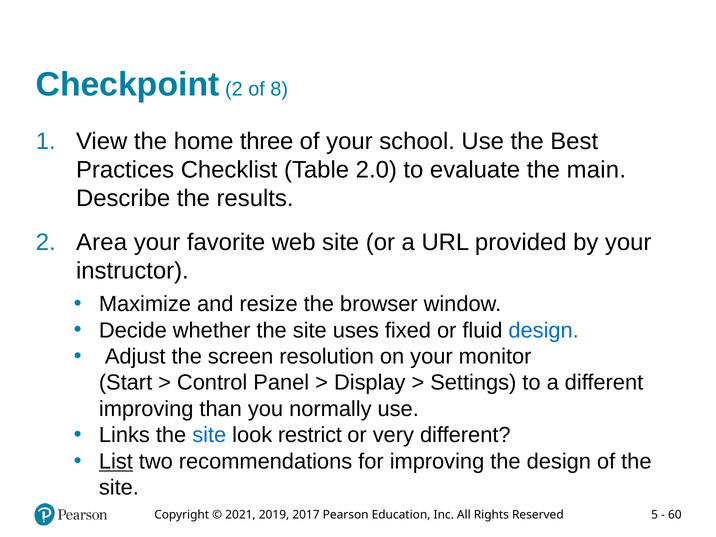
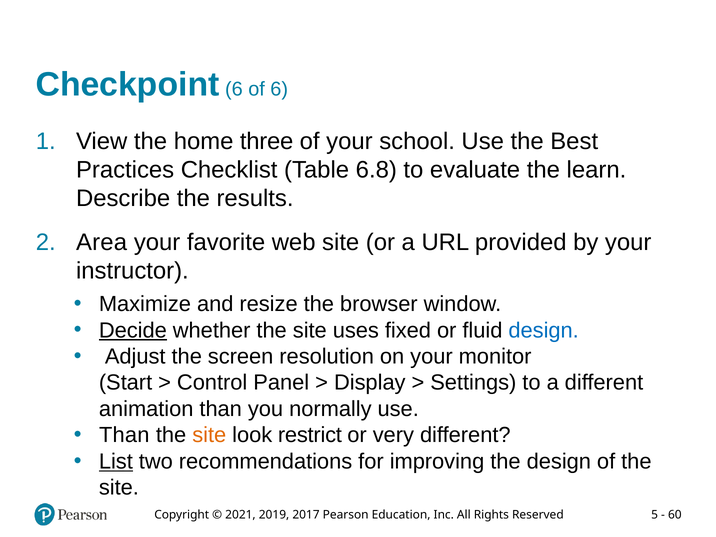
Checkpoint 2: 2 -> 6 (234, 89)
of 8: 8 -> 6 (279, 89)
2.0: 2.0 -> 6.8 (376, 170)
main: main -> learn (596, 170)
Decide underline: none -> present (133, 330)
improving: improving -> animation (146, 409)
Links: Links -> Than (124, 435)
site colour: blue -> orange (209, 435)
